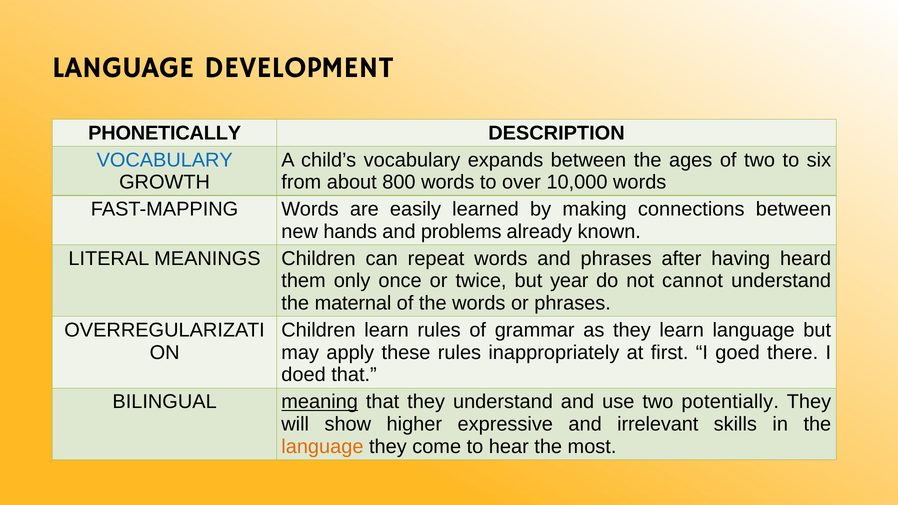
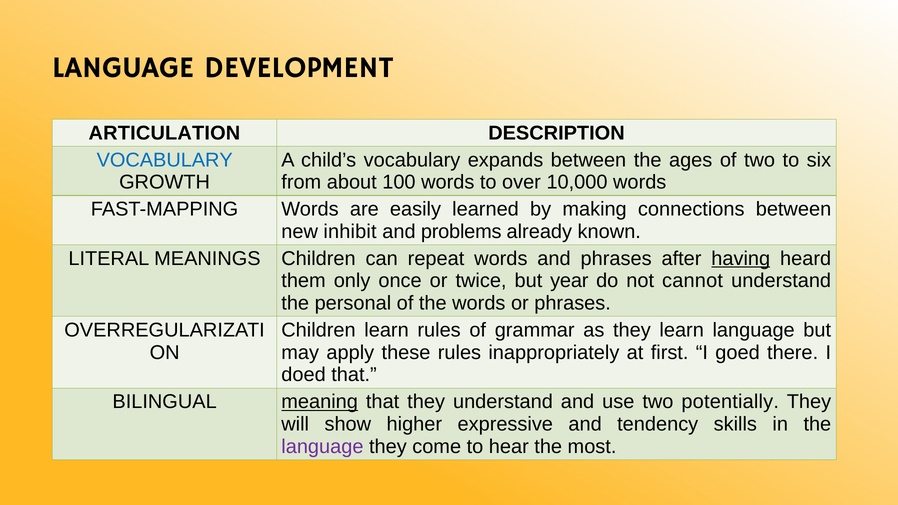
PHONETICALLY: PHONETICALLY -> ARTICULATION (164, 133)
800: 800 -> 100 (399, 182)
hands: hands -> inhibit (350, 232)
having underline: none -> present (741, 259)
maternal: maternal -> personal (353, 303)
irrelevant: irrelevant -> tendency (658, 424)
language colour: orange -> purple (322, 447)
